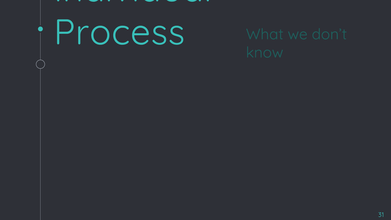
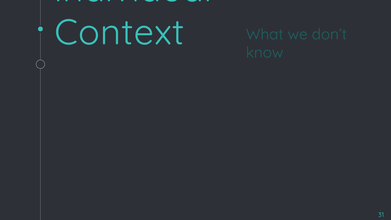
Process: Process -> Context (119, 33)
